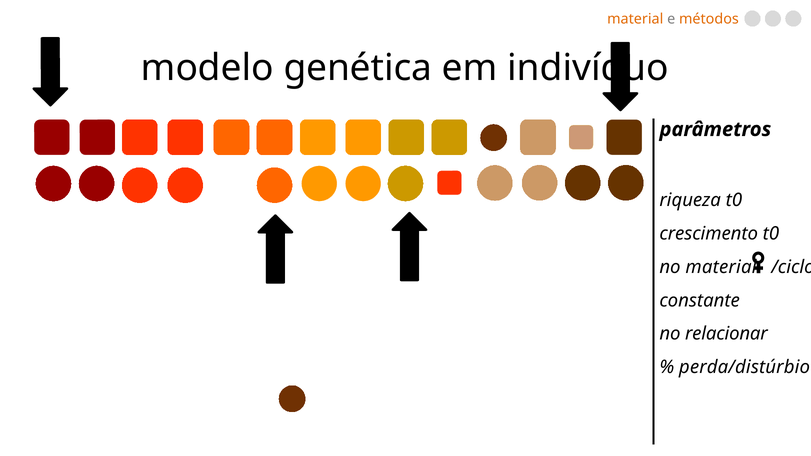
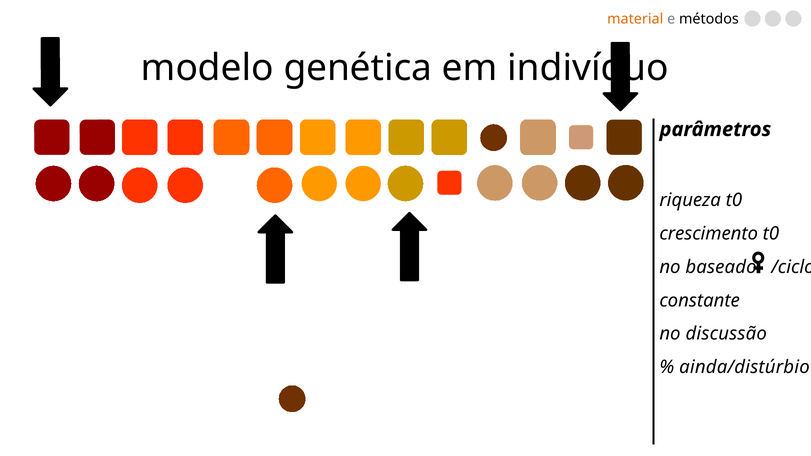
métodos colour: orange -> black (709, 19)
no material: material -> baseado (721, 267)
relacionar: relacionar -> discussão (726, 334)
perda/distúrbio: perda/distúrbio -> ainda/distúrbio (744, 367)
